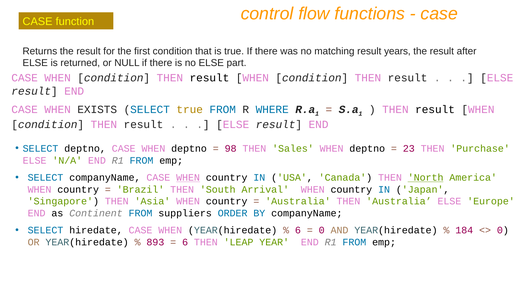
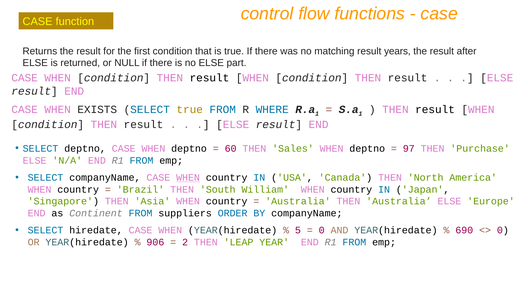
98: 98 -> 60 (231, 149)
23: 23 -> 97 (409, 149)
North underline: present -> none (426, 178)
Arrival: Arrival -> William (265, 189)
6: 6 -> 5 (298, 230)
184: 184 -> 690 (464, 230)
893: 893 -> 906 (155, 242)
6: 6 -> 2 (185, 242)
